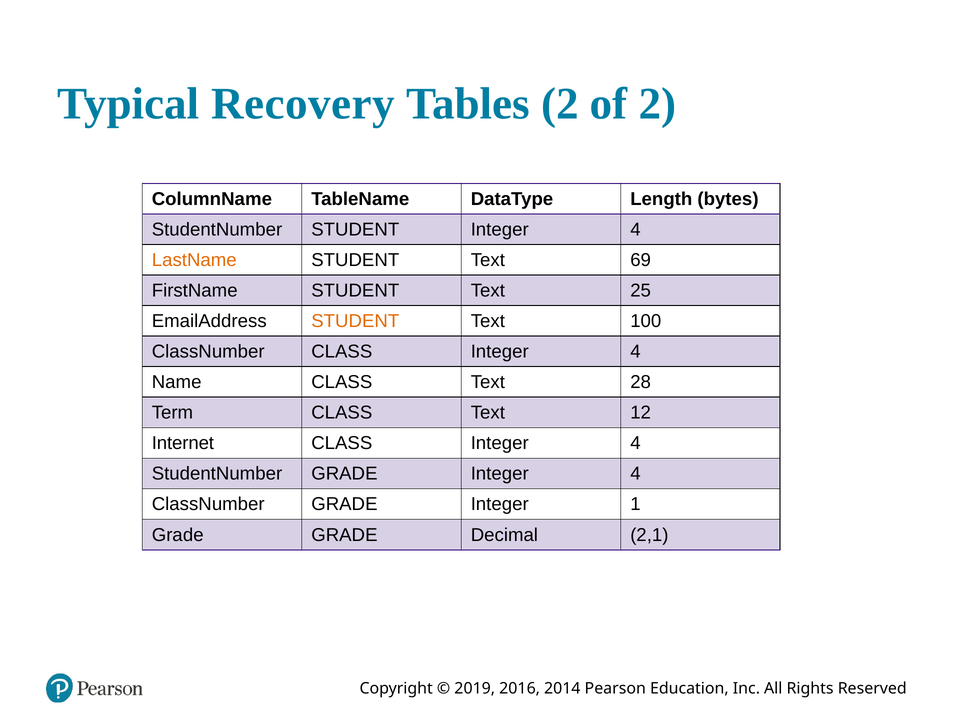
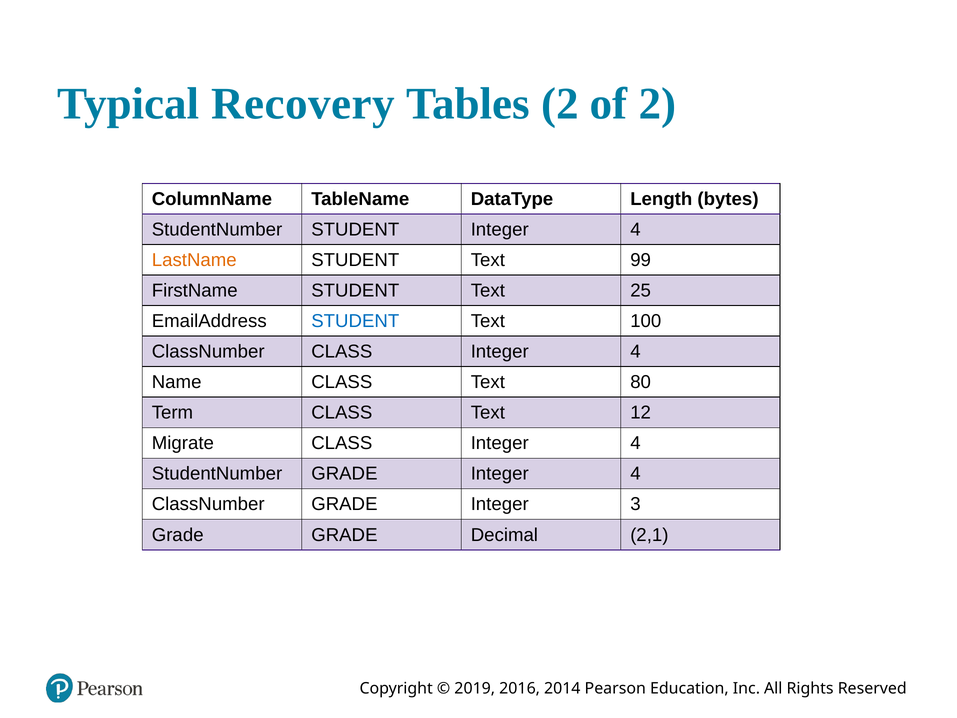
69: 69 -> 99 (641, 260)
STUDENT colour: orange -> blue (355, 321)
28: 28 -> 80 (641, 382)
Internet: Internet -> Migrate (183, 443)
1: 1 -> 3 (635, 504)
